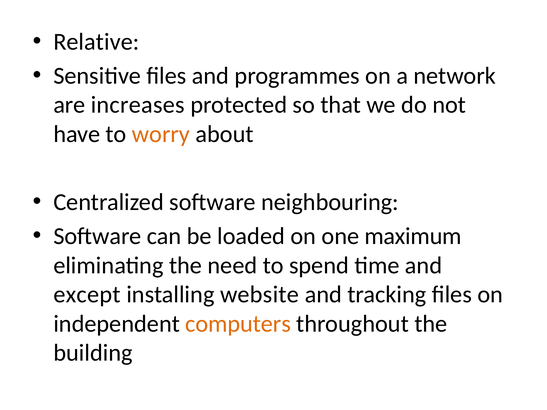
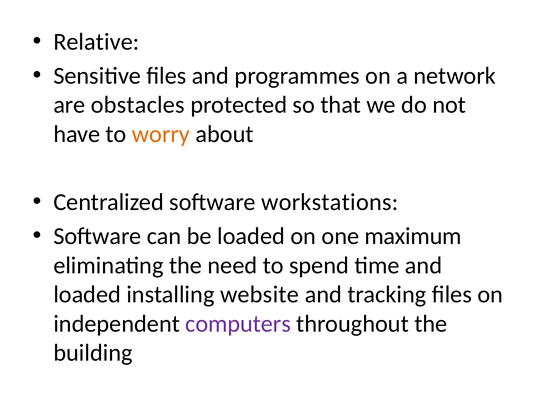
increases: increases -> obstacles (138, 105)
neighbouring: neighbouring -> workstations (330, 202)
except: except -> loaded (87, 295)
computers colour: orange -> purple (238, 324)
